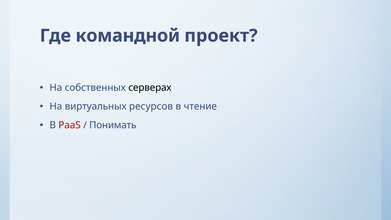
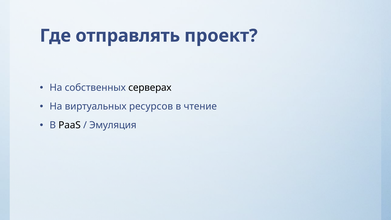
командной: командной -> отправлять (128, 36)
PaaS colour: red -> black (70, 125)
Понимать: Понимать -> Эмуляция (113, 125)
